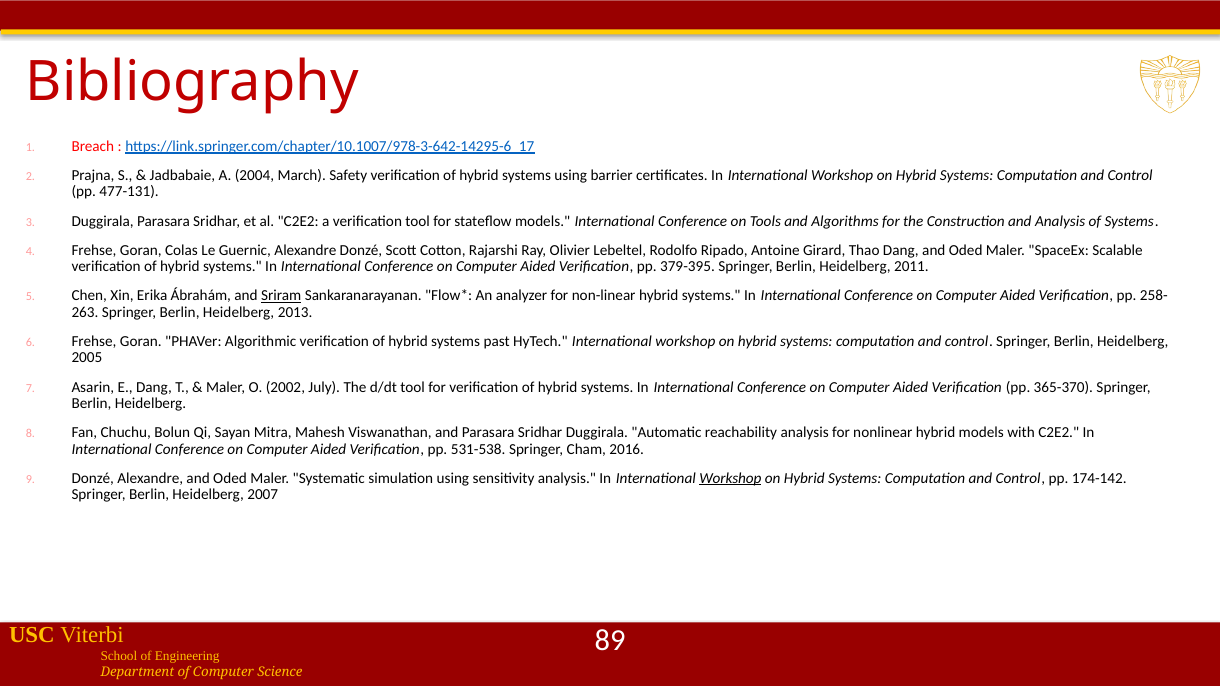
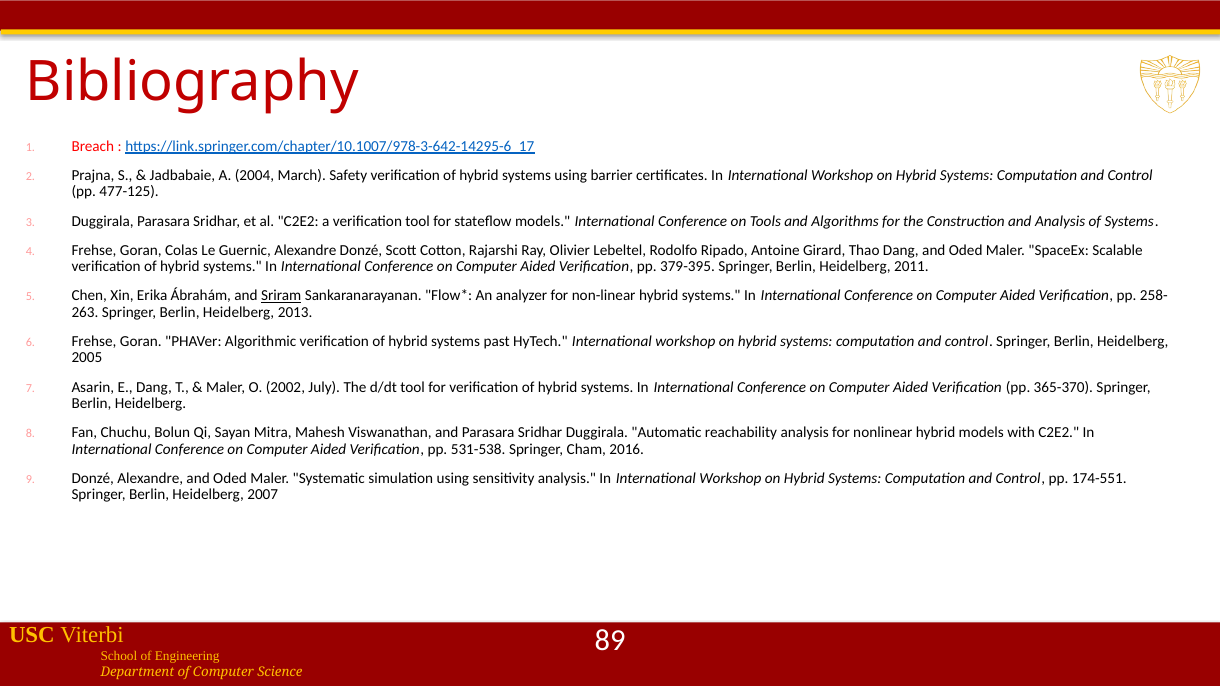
477-131: 477-131 -> 477-125 (129, 192)
Workshop underline: present -> none (730, 479)
174-142: 174-142 -> 174-551 (1099, 479)
